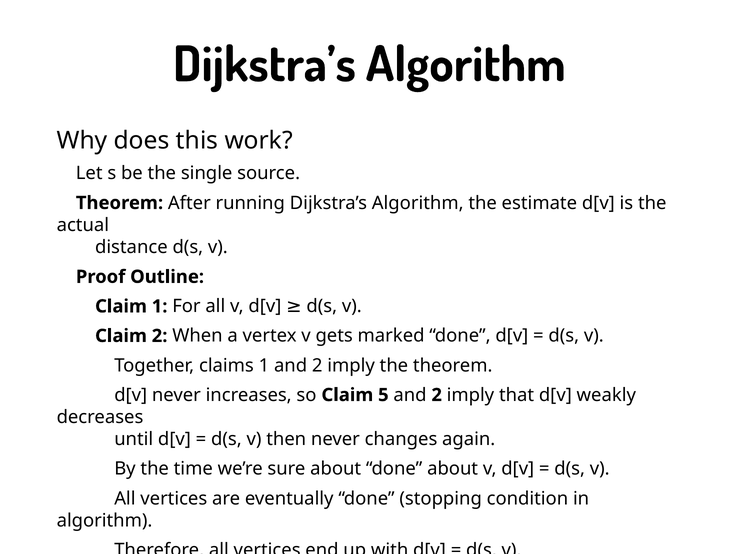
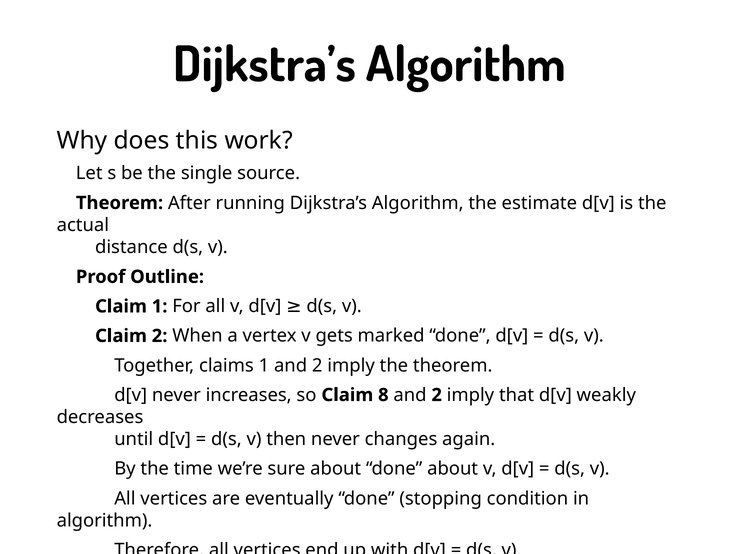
5: 5 -> 8 (383, 395)
